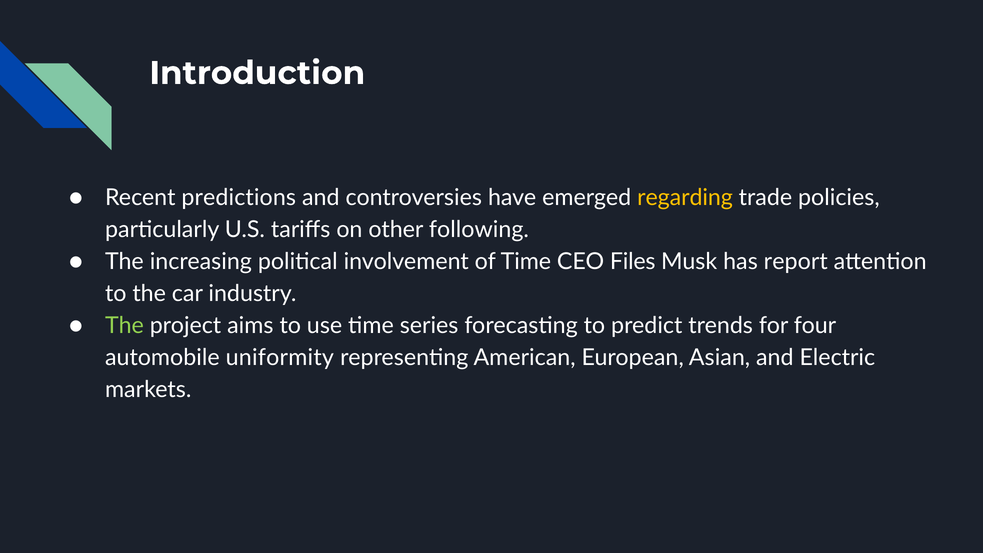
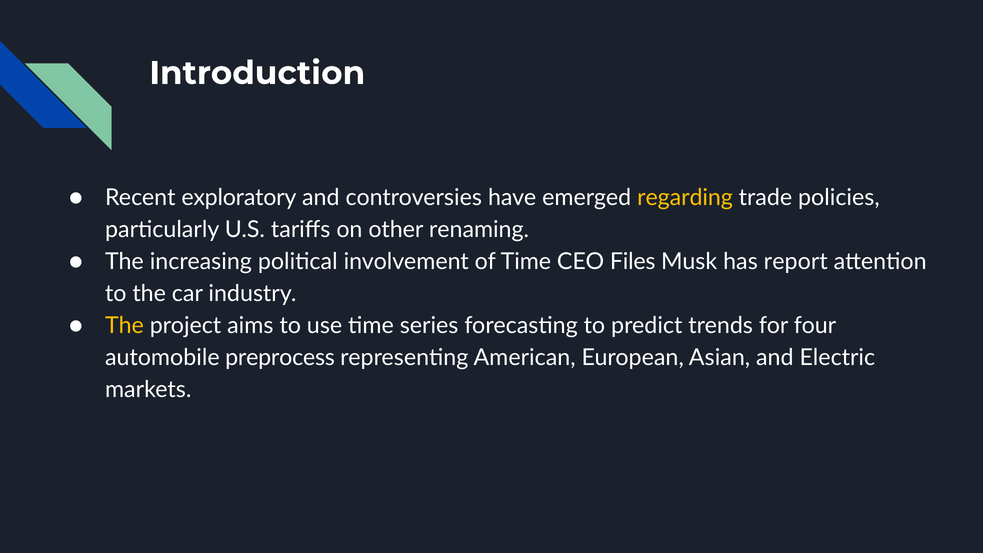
predictions: predictions -> exploratory (239, 198)
following: following -> renaming (479, 230)
The colour: light green -> yellow (124, 326)
uniformity: uniformity -> preprocess (280, 358)
